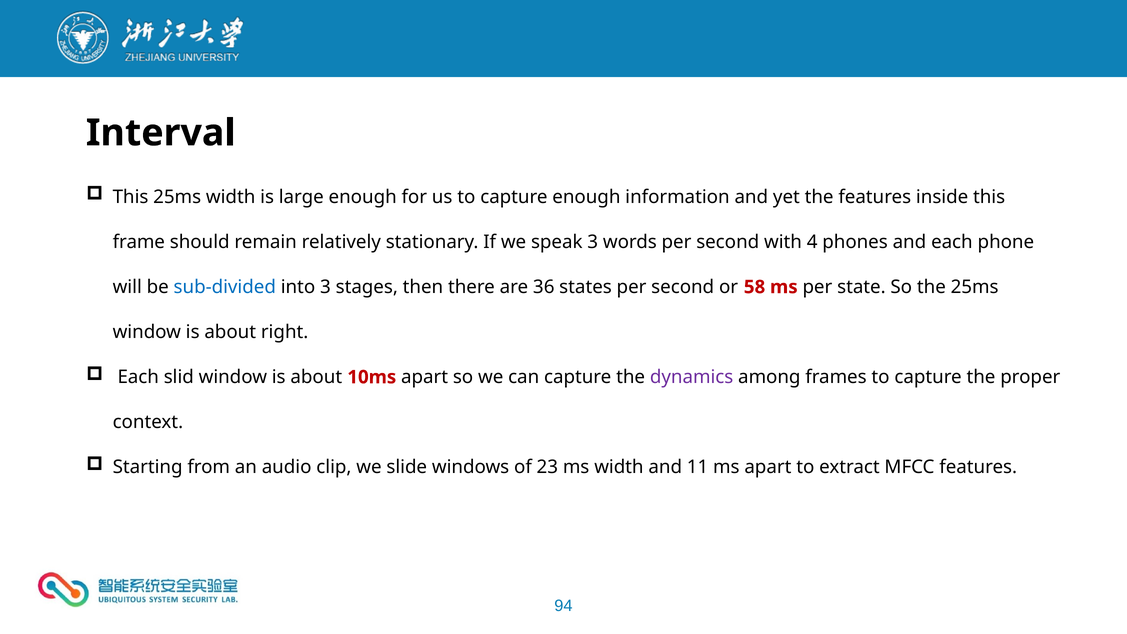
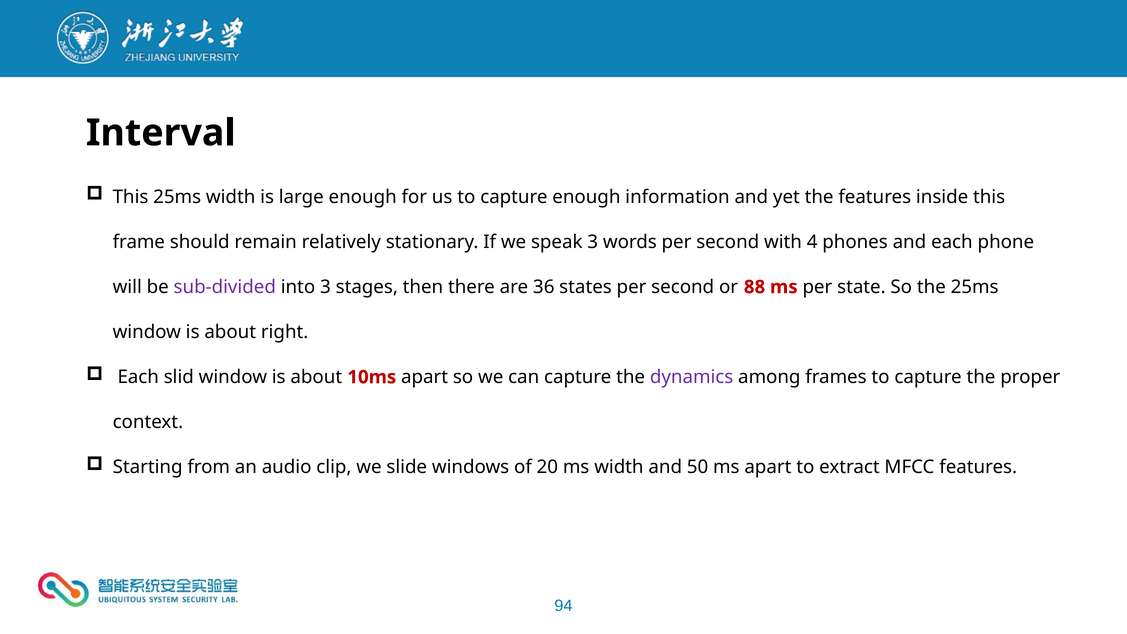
sub-divided colour: blue -> purple (225, 287)
58: 58 -> 88 (755, 287)
23: 23 -> 20 (547, 467)
11: 11 -> 50 (698, 467)
